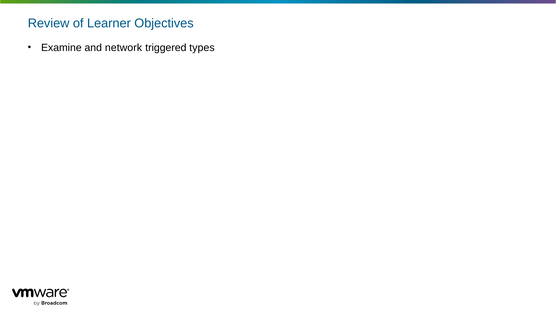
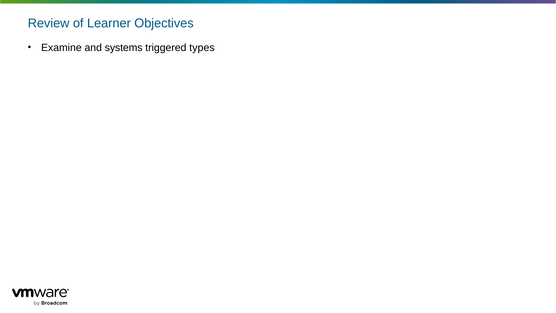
network: network -> systems (124, 48)
